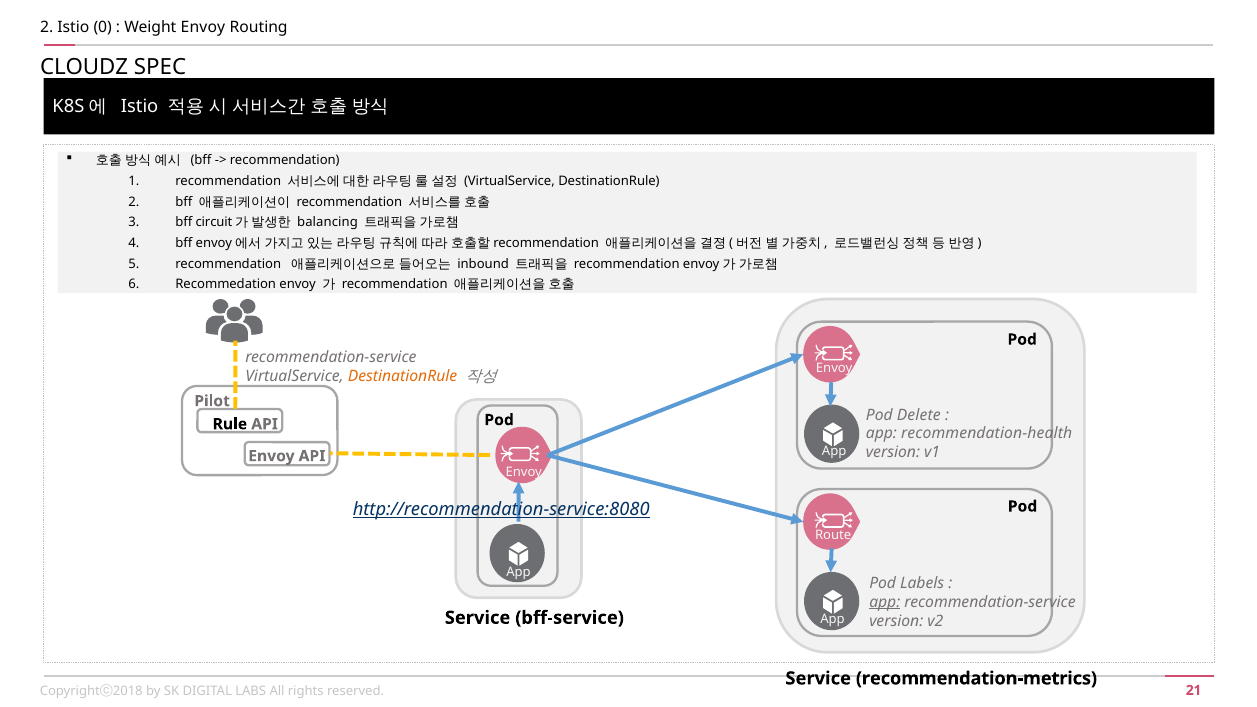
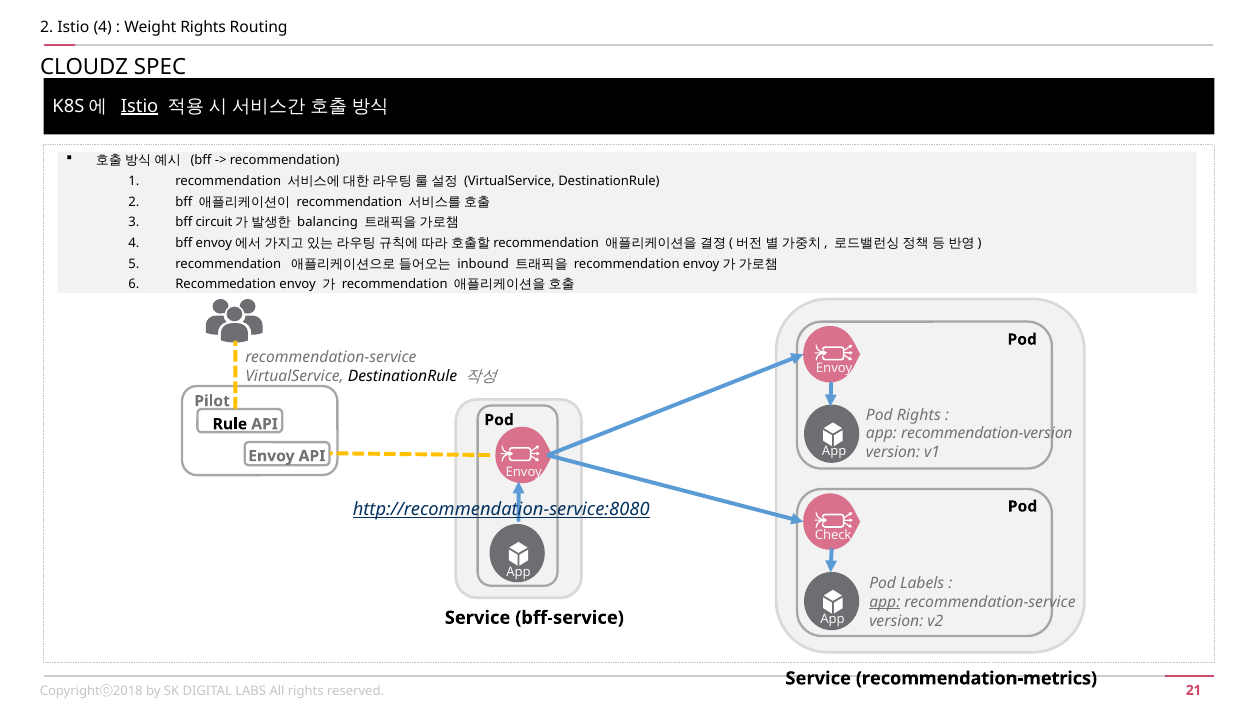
Istio 0: 0 -> 4 (103, 28)
Weight Envoy: Envoy -> Rights (203, 28)
Istio underline: none -> present (140, 106)
DestinationRule colour: orange -> black (403, 377)
Pod Delete: Delete -> Rights (919, 415)
recommendation-health: recommendation-health -> recommendation-version (987, 434)
Route: Route -> Check (833, 535)
